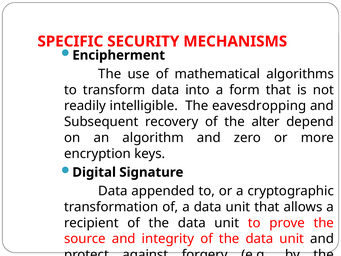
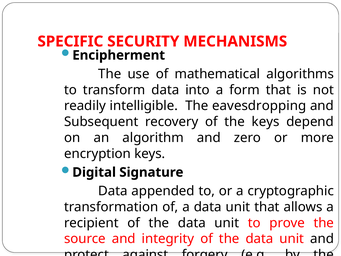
the alter: alter -> keys (266, 122)
